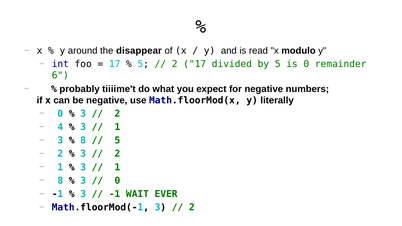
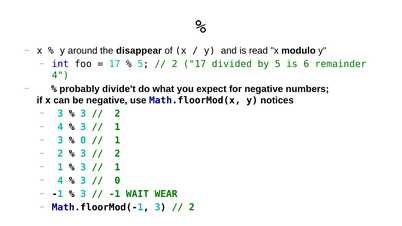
is 0: 0 -> 6 (306, 64)
6: 6 -> 4 (60, 76)
tiiiime't: tiiiime't -> divide't (119, 89)
literally: literally -> notices (277, 100)
0: 0 -> 3 (60, 114)
8: 8 -> 0 (83, 141)
5: 5 -> 1 (117, 141)
8: 8 -> 4 (60, 181)
EVER: EVER -> WEAR (166, 194)
